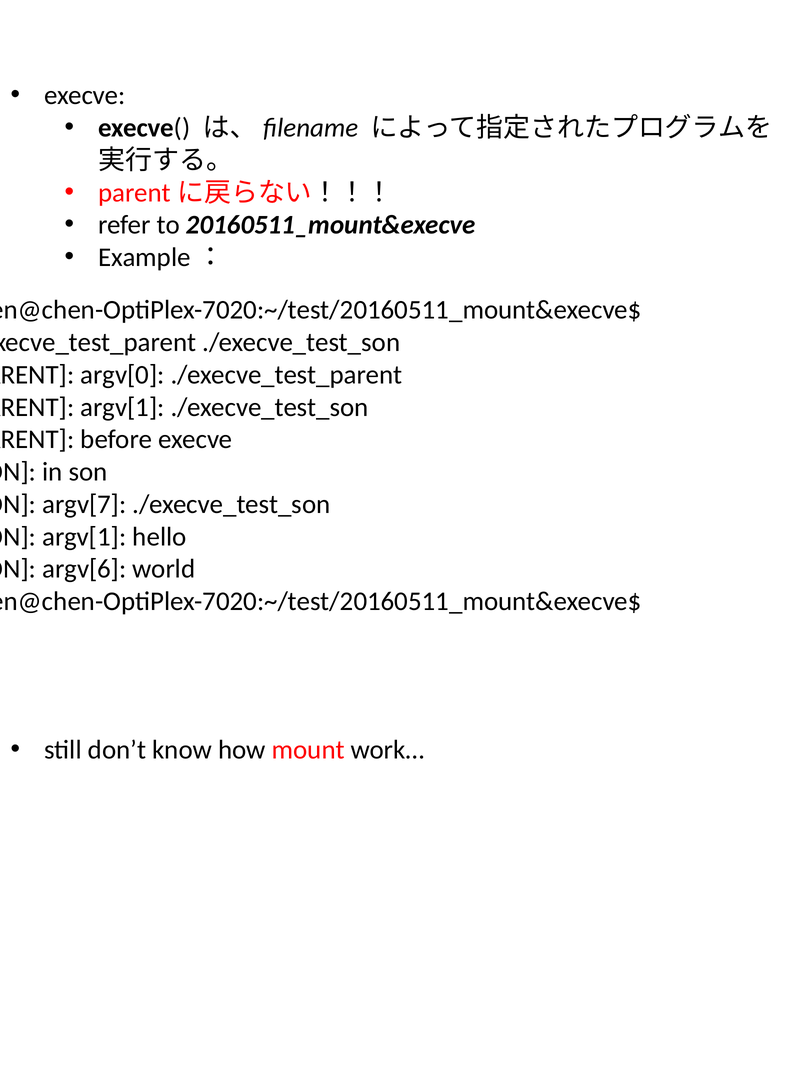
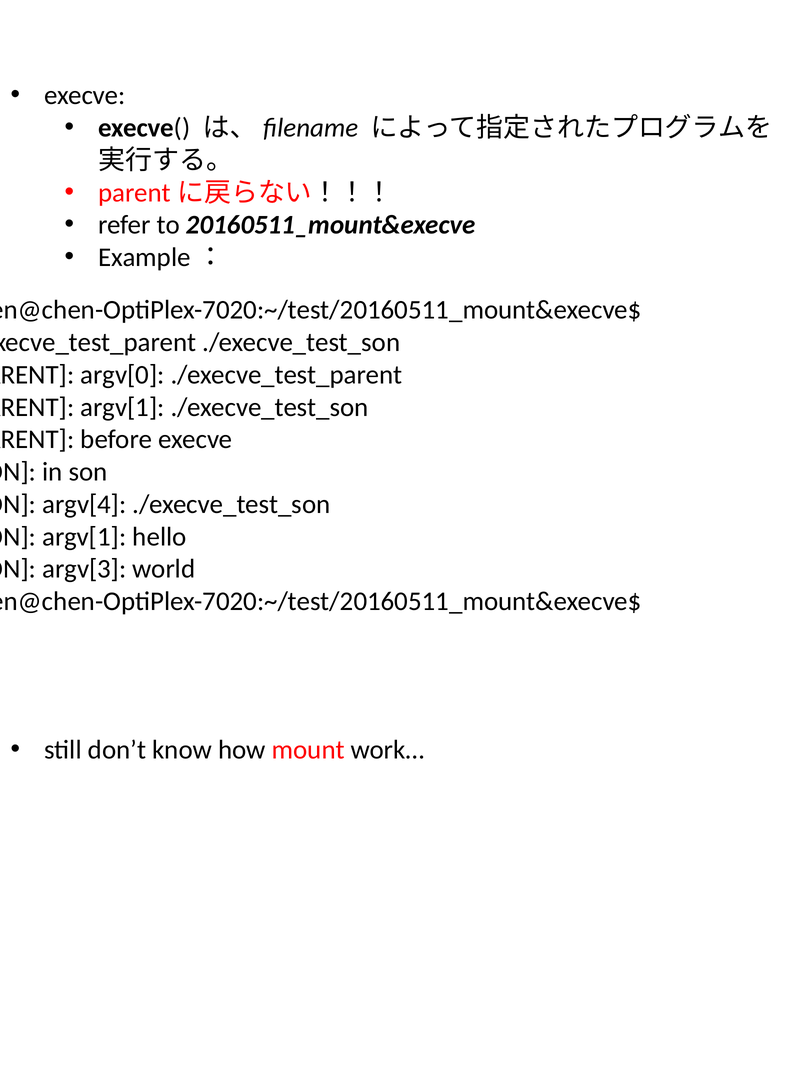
argv[7: argv[7 -> argv[4 (84, 504)
argv[6: argv[6 -> argv[3 (84, 569)
